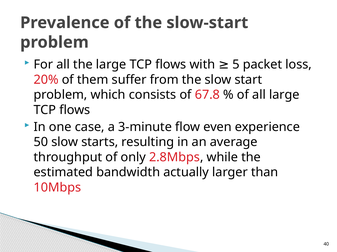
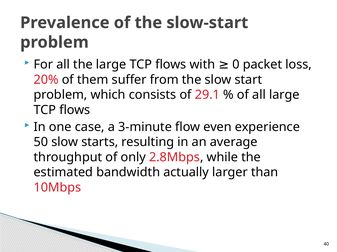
5: 5 -> 0 (236, 65)
67.8: 67.8 -> 29.1 (207, 95)
